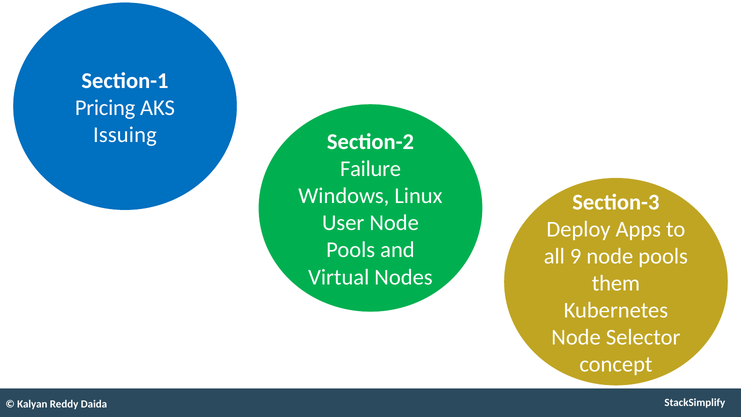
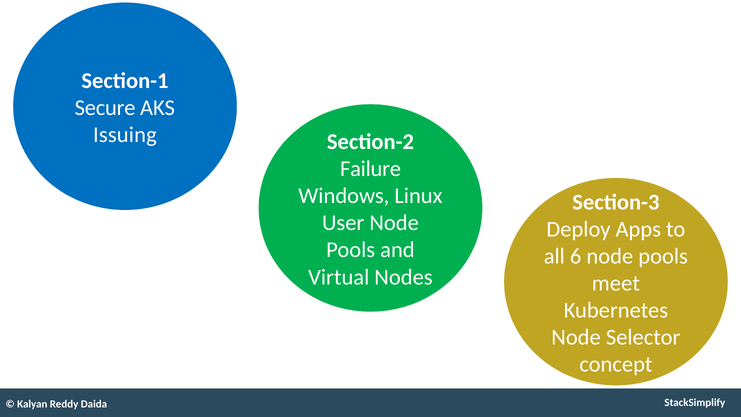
Pricing: Pricing -> Secure (105, 108)
9: 9 -> 6 (576, 256)
them: them -> meet (616, 283)
